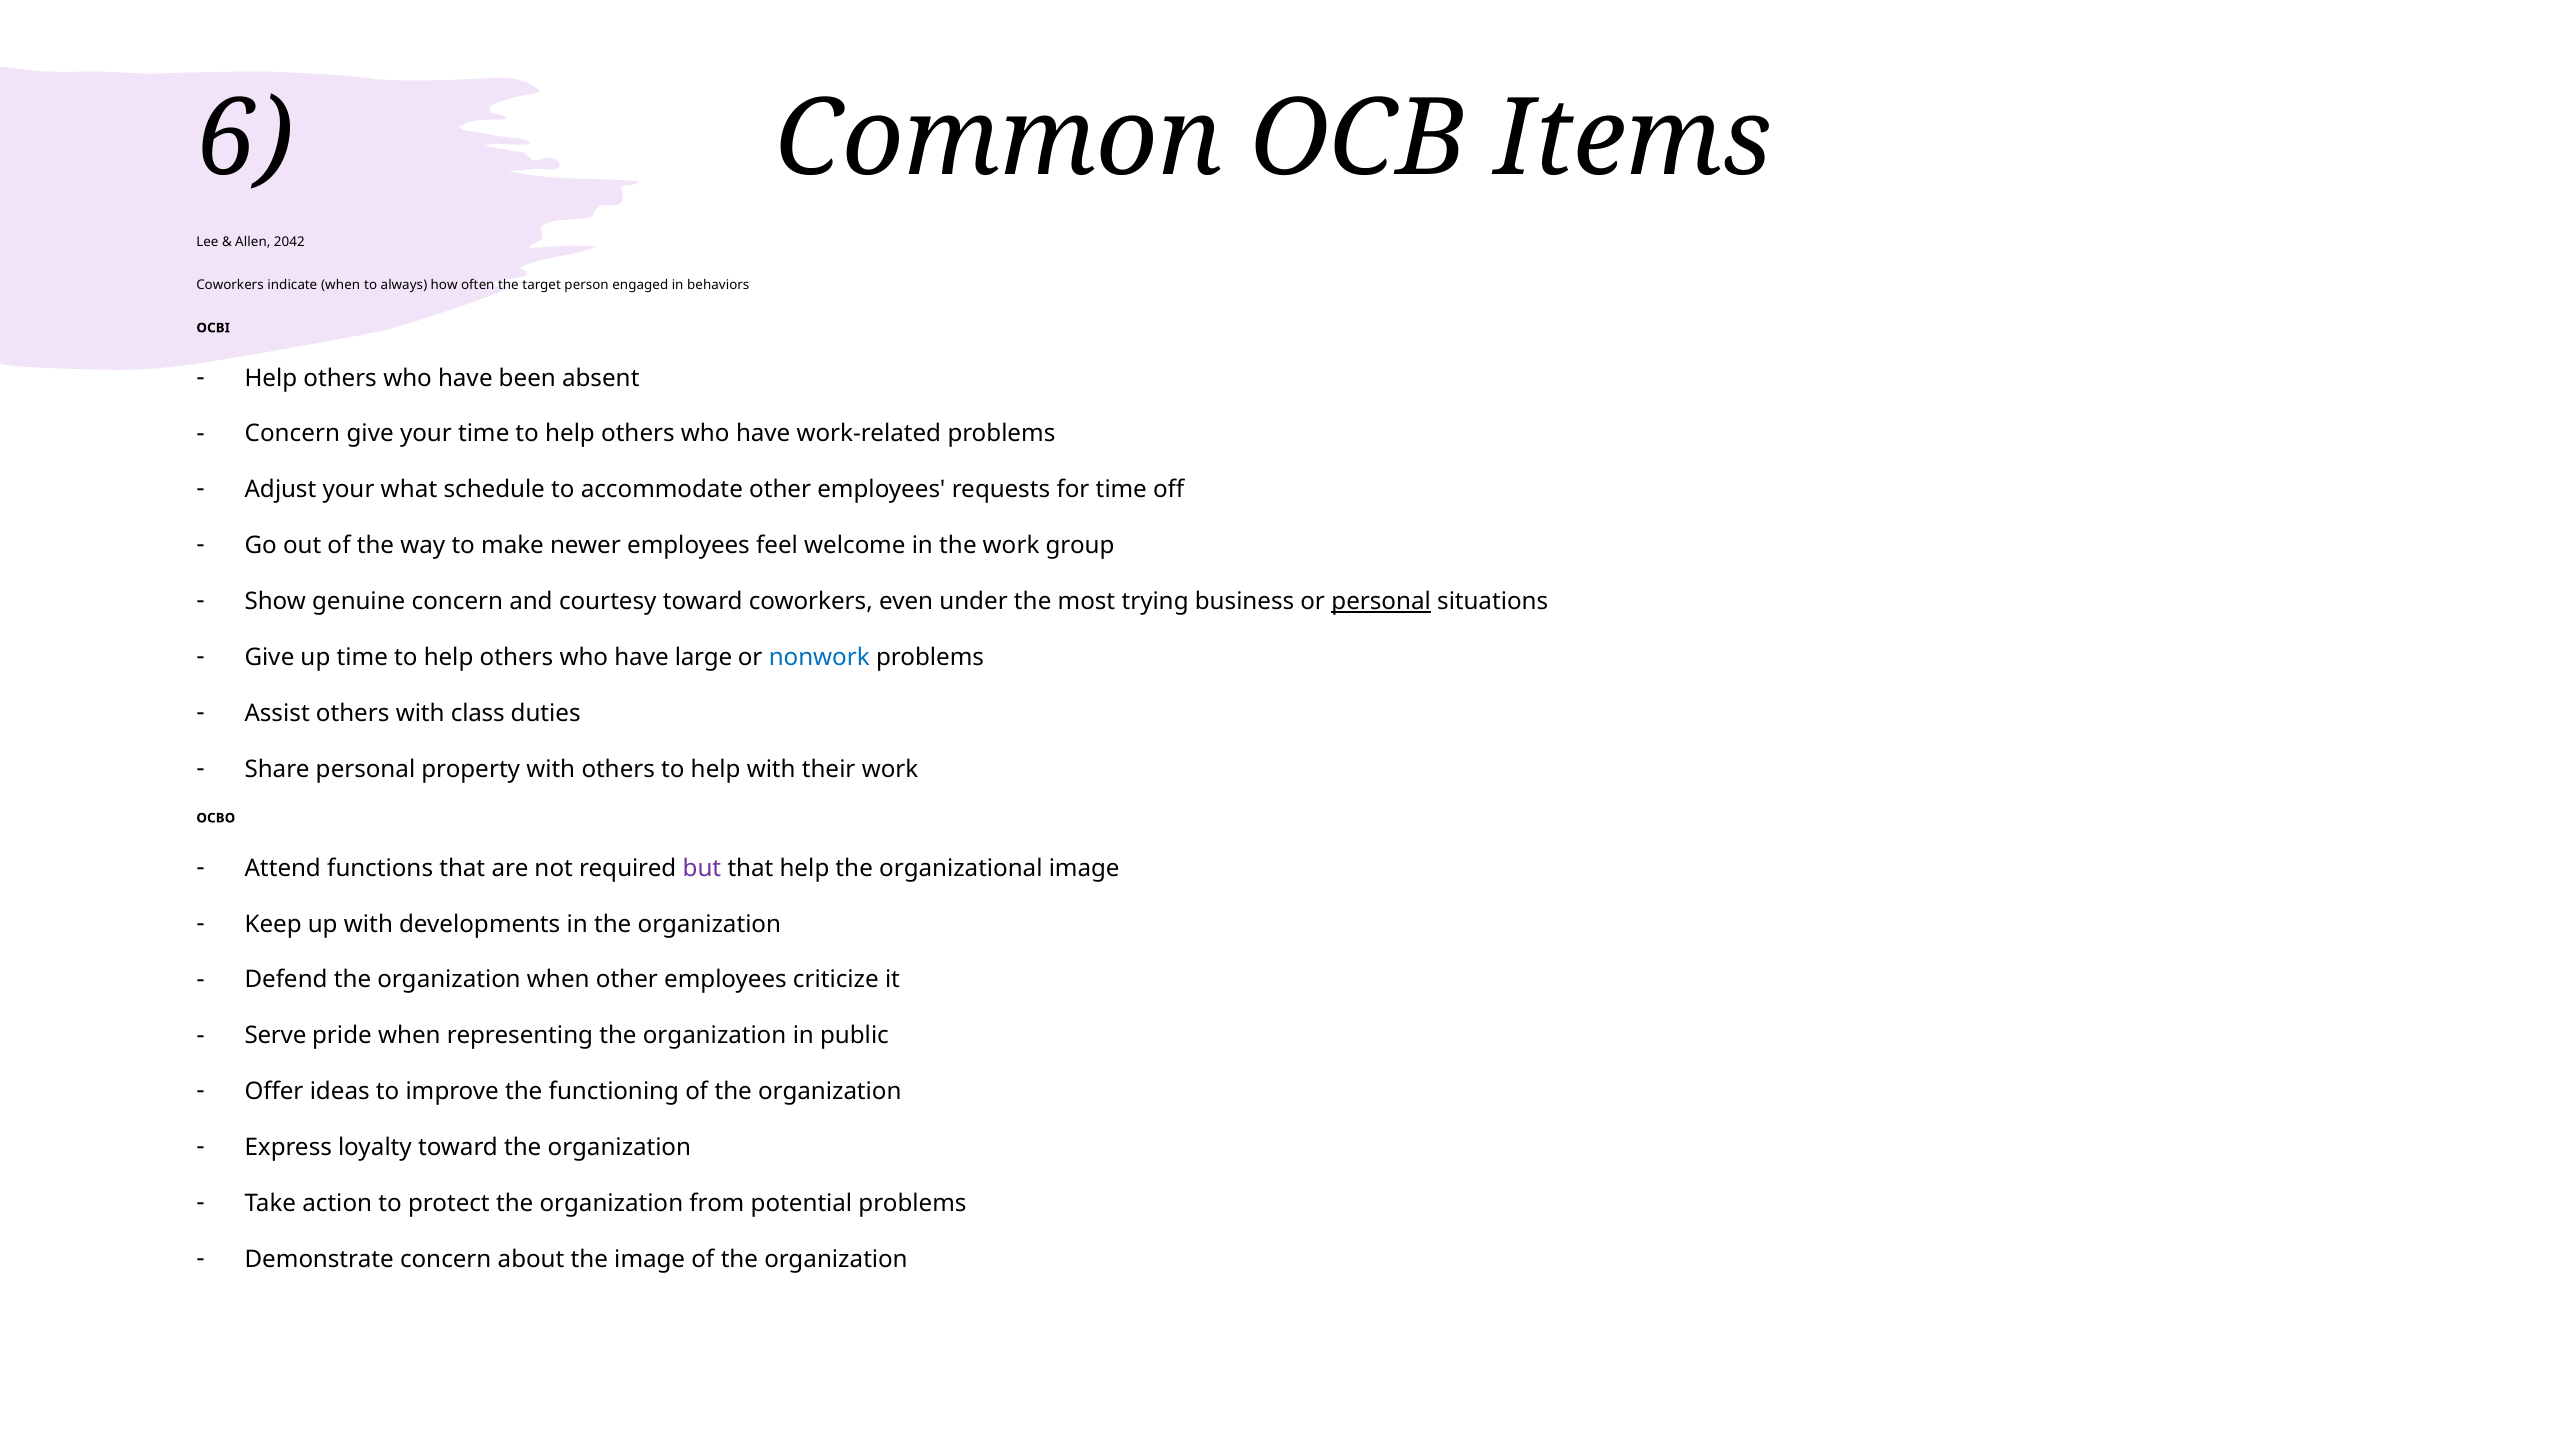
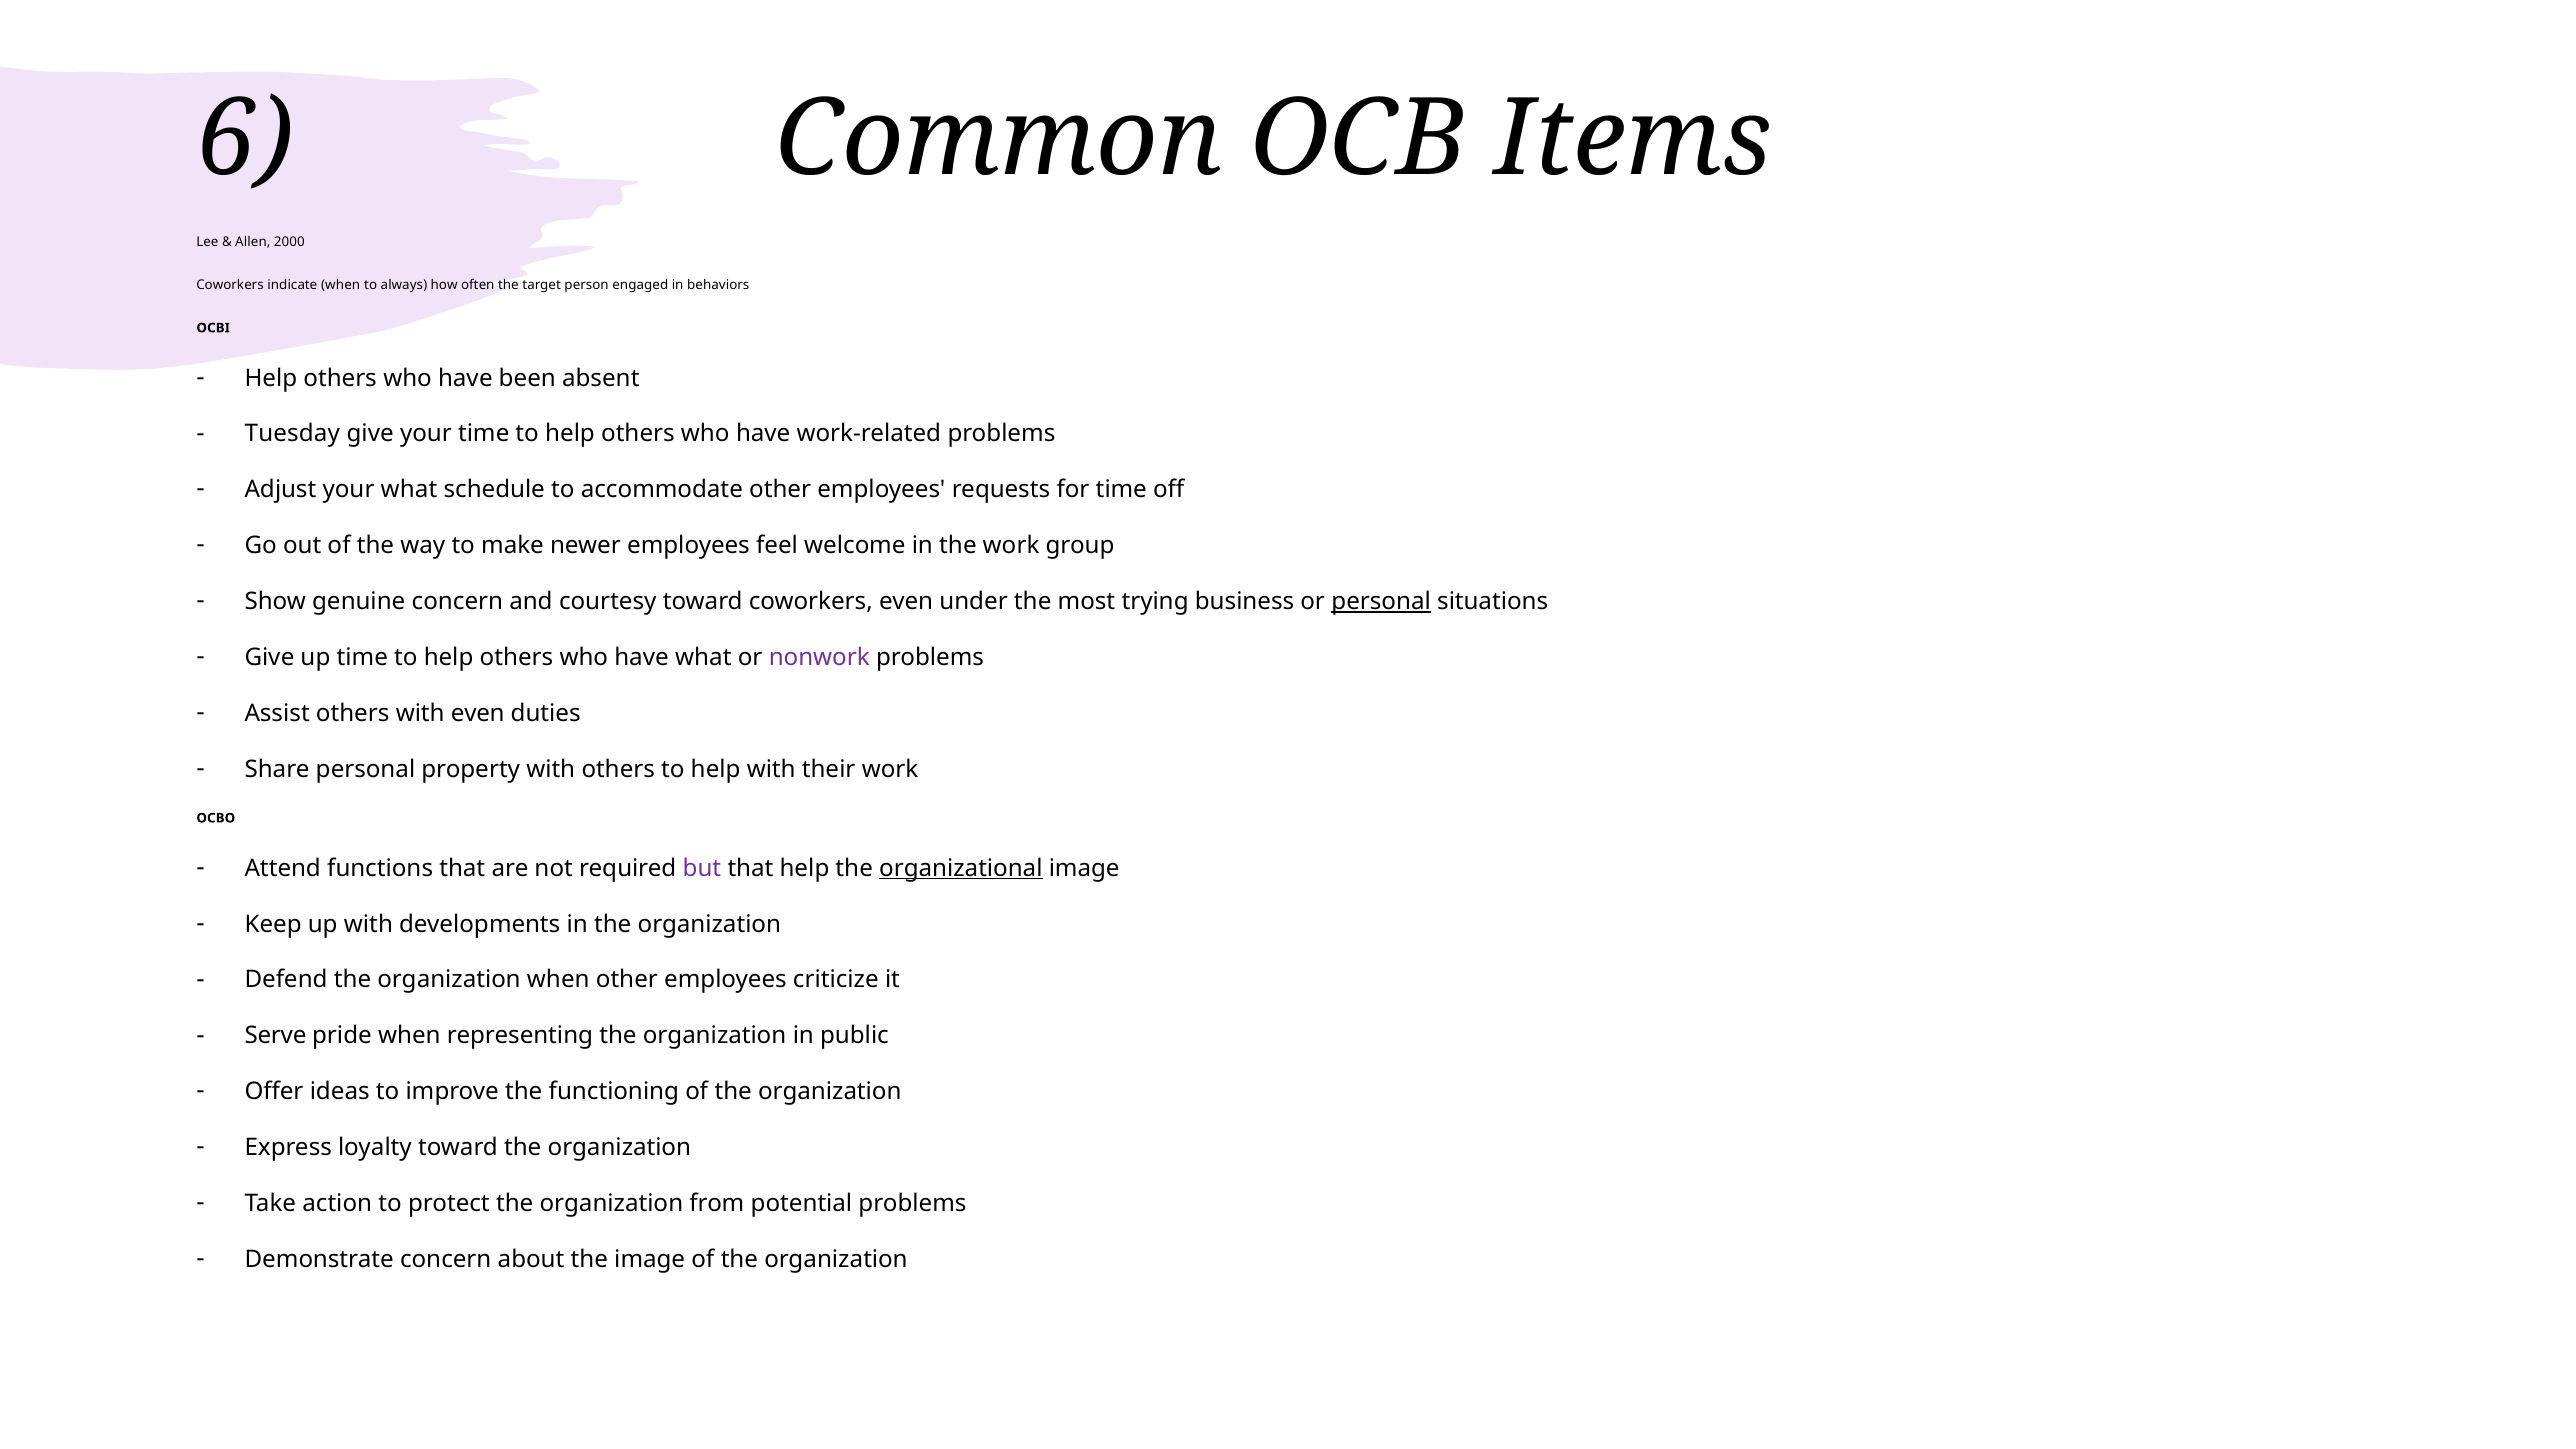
2042: 2042 -> 2000 (289, 242)
Concern: Concern -> Tuesday (292, 434)
have large: large -> what (703, 658)
nonwork colour: blue -> purple (819, 658)
with class: class -> even (478, 713)
organizational underline: none -> present (961, 868)
